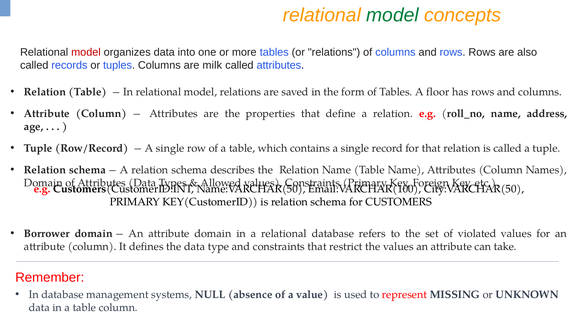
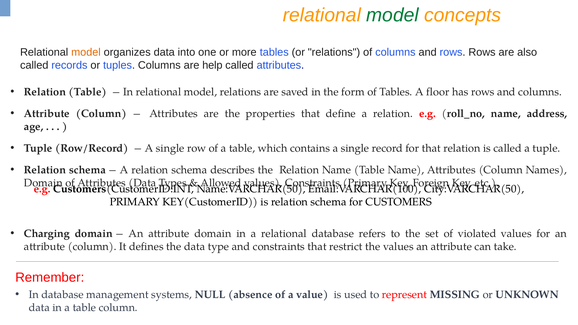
model colour: red -> orange (86, 52)
milk: milk -> help (212, 65)
Borrower: Borrower -> Charging (47, 234)
